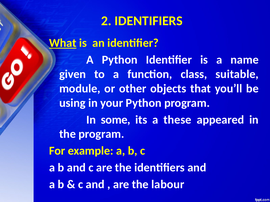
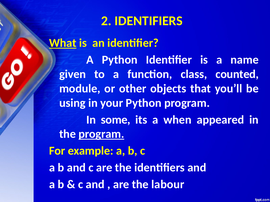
suitable: suitable -> counted (237, 74)
these: these -> when (177, 120)
program underline: none -> present (101, 134)
